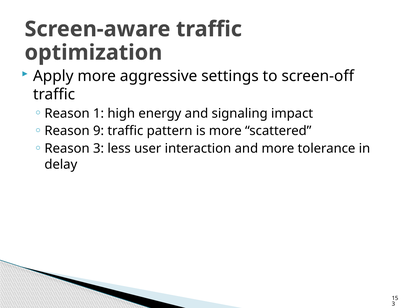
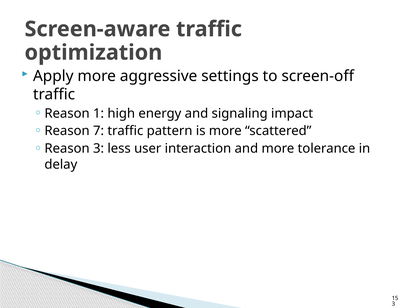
9: 9 -> 7 (99, 131)
